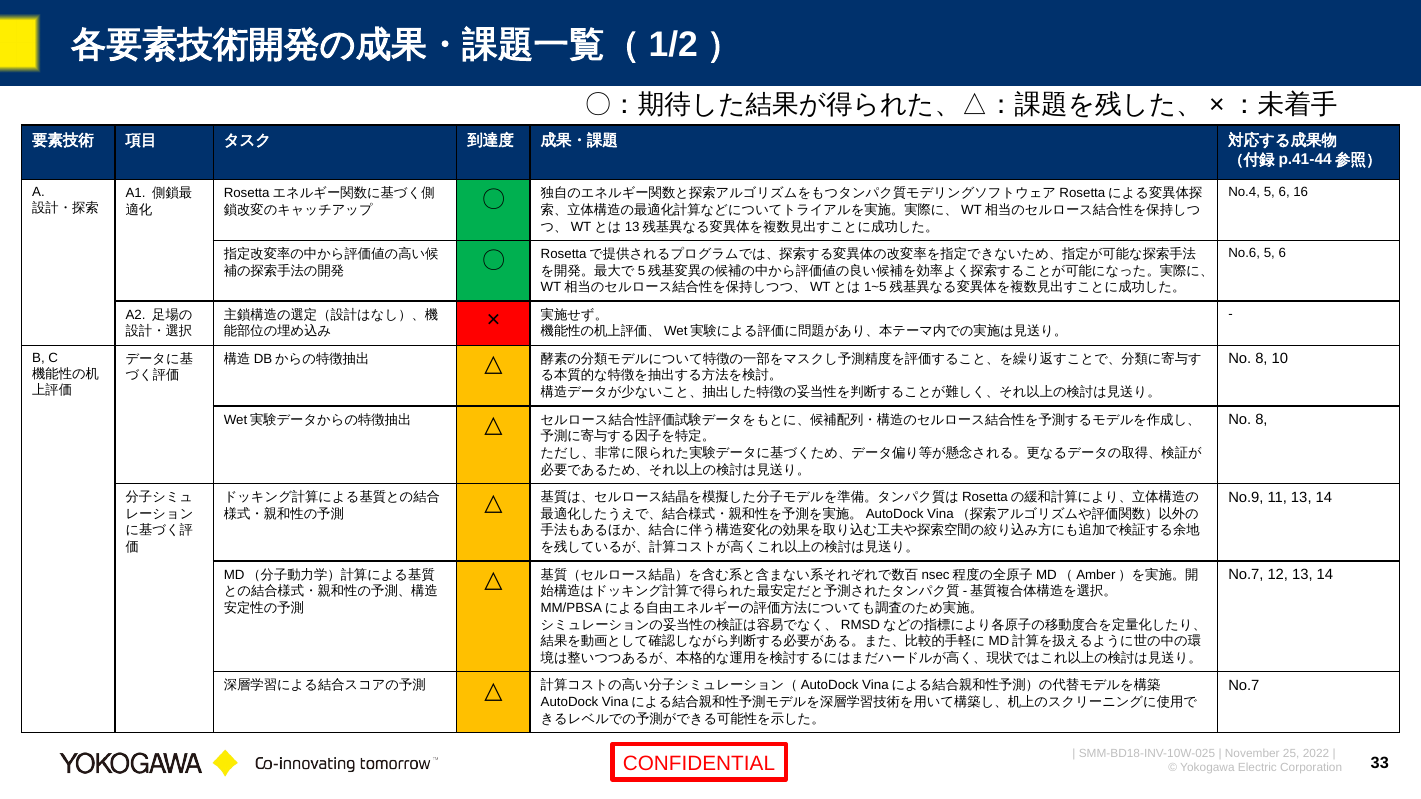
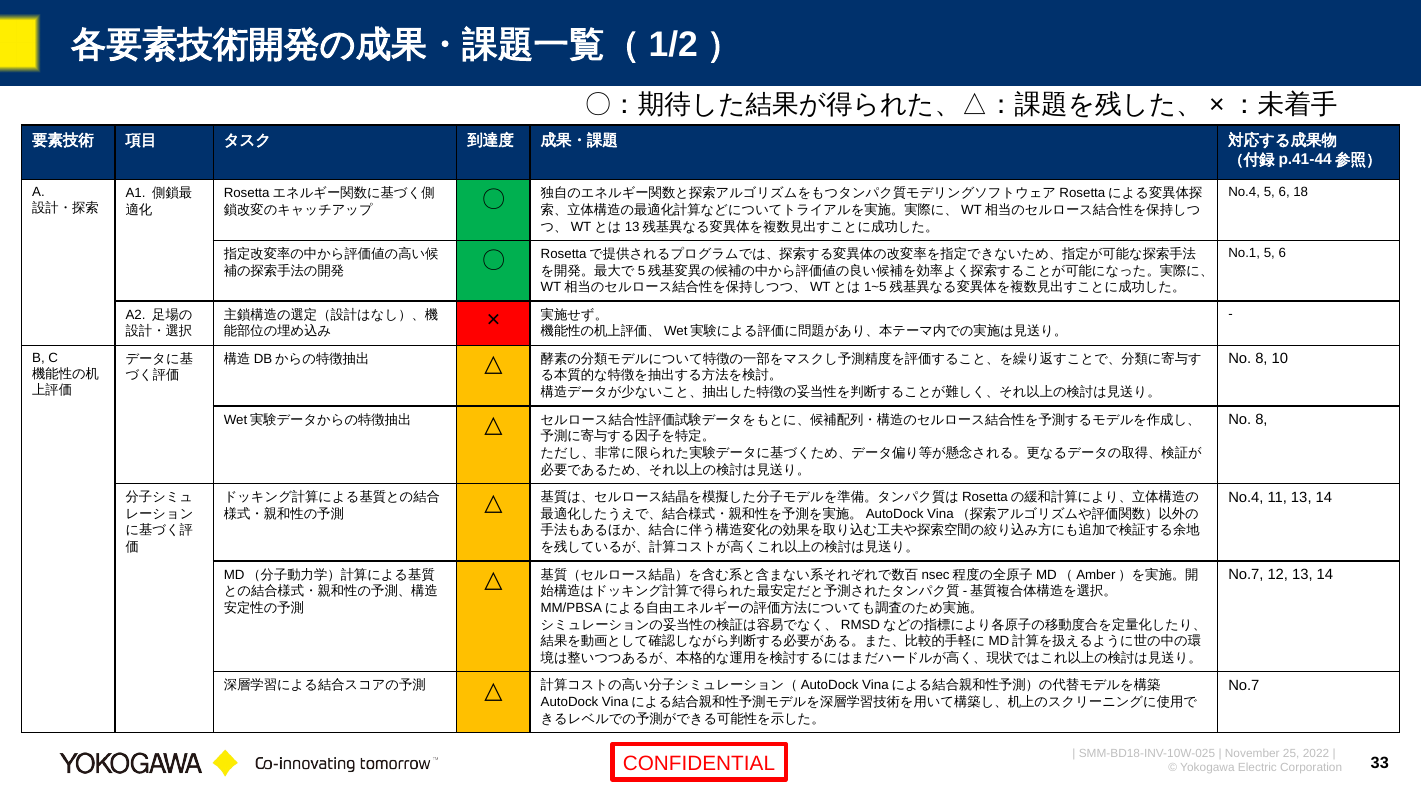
16: 16 -> 18 (1301, 193)
No.6: No.6 -> No.1 (1244, 253)
No.9: No.9 -> No.4 (1246, 497)
